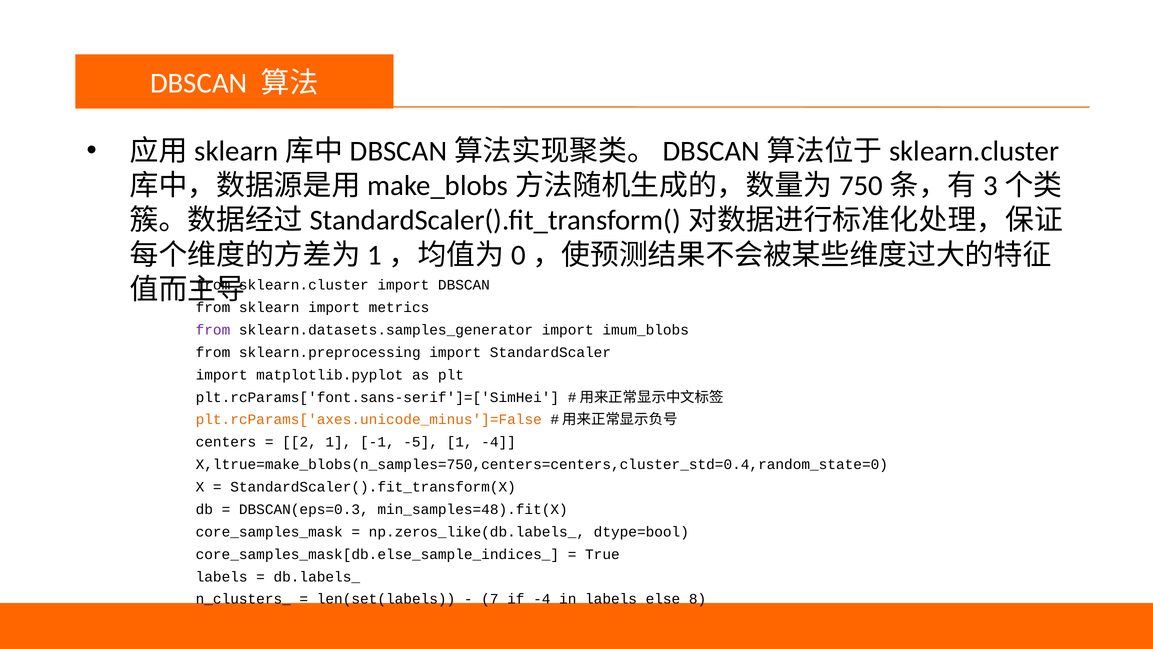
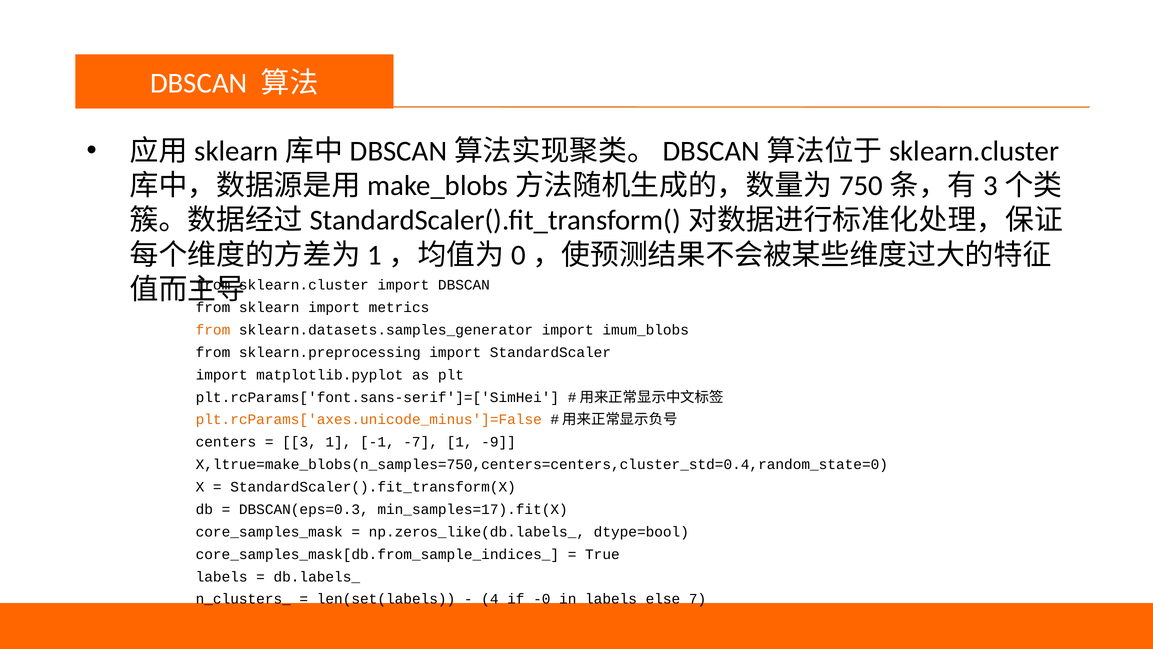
from colour: purple -> orange (213, 330)
2: 2 -> 3 (300, 442)
-5: -5 -> -7 (421, 442)
1 -4: -4 -> -9 (499, 442)
min_samples=48).fit(X: min_samples=48).fit(X -> min_samples=17).fit(X (473, 509)
core_samples_mask[db.else_sample_indices_: core_samples_mask[db.else_sample_indices_ -> core_samples_mask[db.from_sample_indices_ (377, 554)
7: 7 -> 4 (490, 599)
if -4: -4 -> -0 (542, 599)
8: 8 -> 7 (698, 599)
